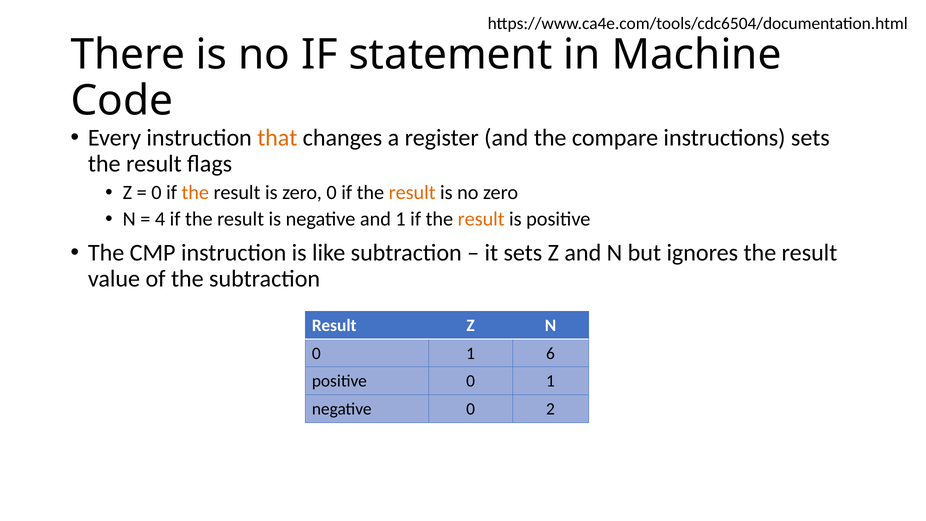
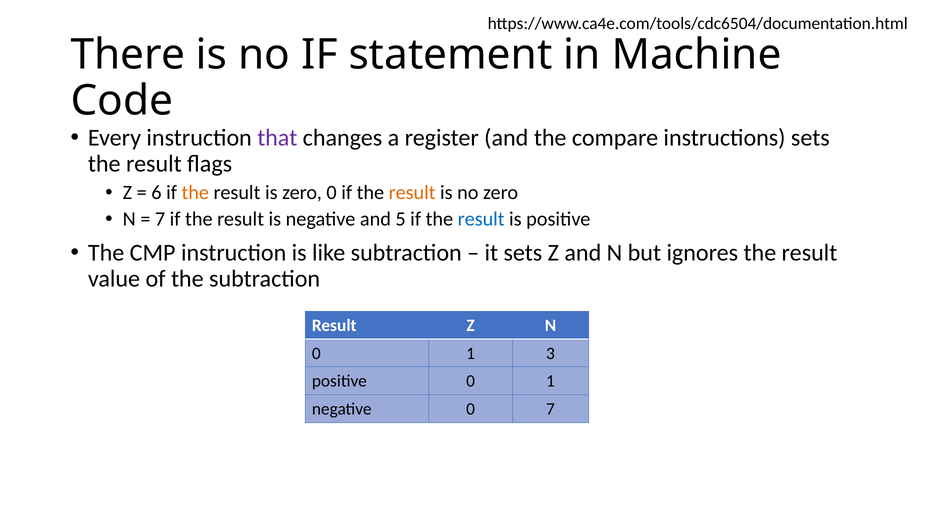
that colour: orange -> purple (277, 138)
0: 0 -> 6 (156, 192)
4: 4 -> 7 (160, 219)
and 1: 1 -> 5 (401, 219)
result colour: orange -> blue (481, 219)
6: 6 -> 3 (550, 353)
0 2: 2 -> 7 (550, 409)
